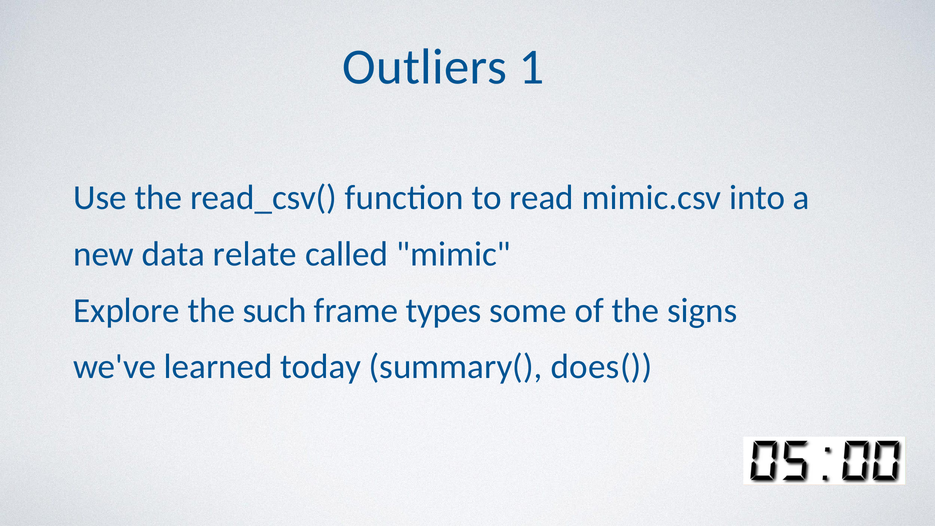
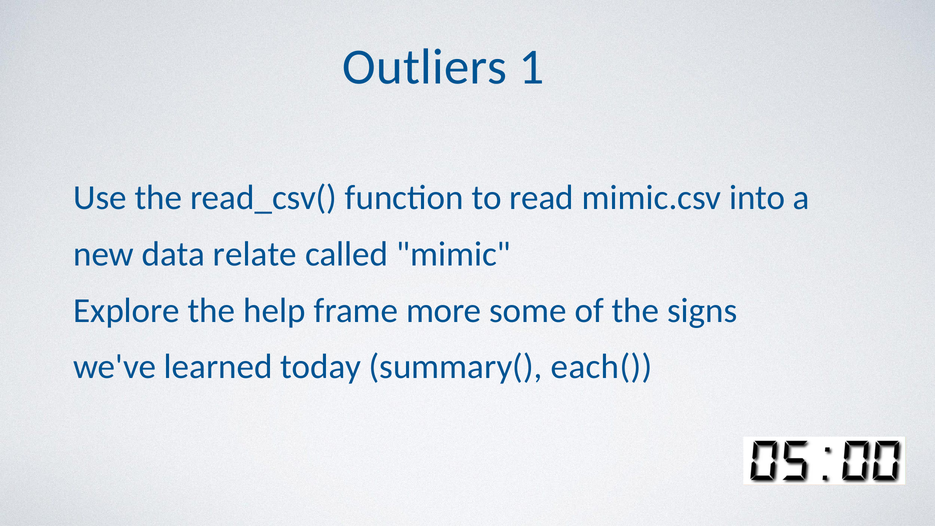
such: such -> help (274, 310)
types: types -> more (444, 310)
does(: does( -> each( (602, 367)
